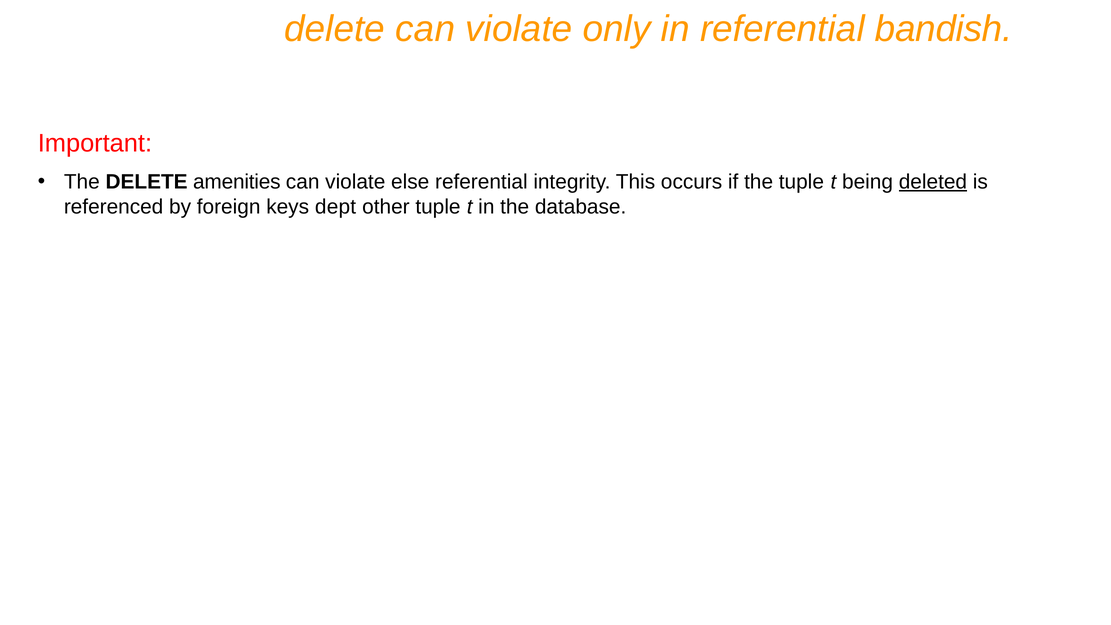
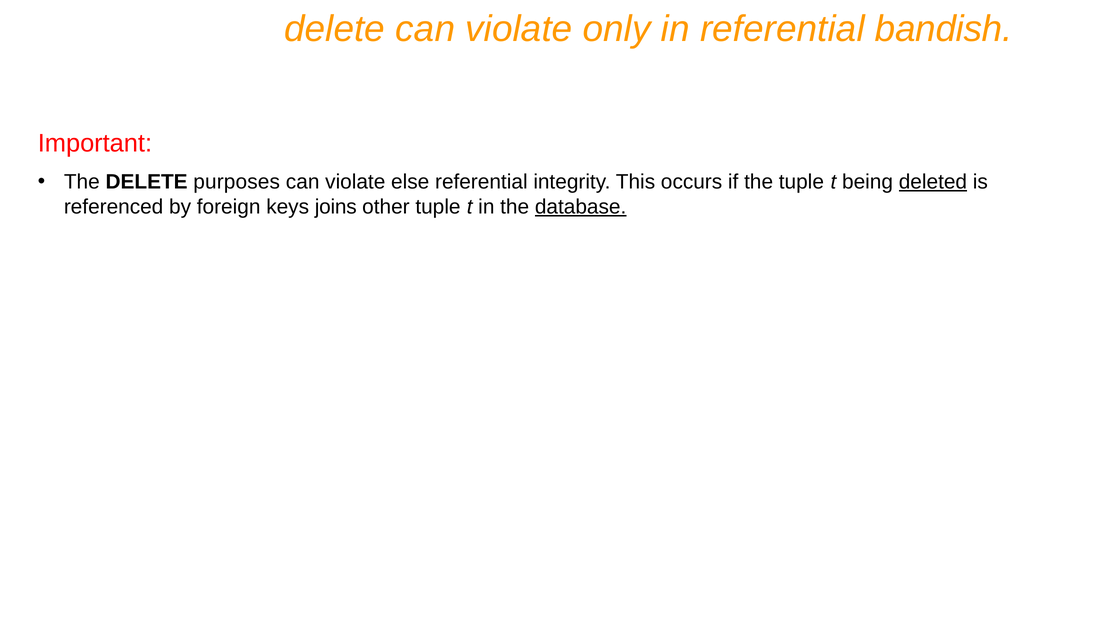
amenities: amenities -> purposes (237, 182)
dept: dept -> joins (336, 207)
database underline: none -> present (581, 207)
